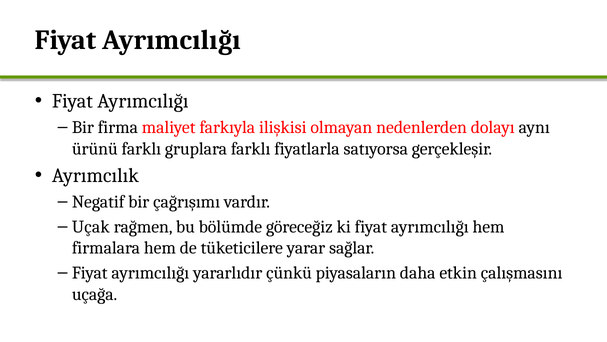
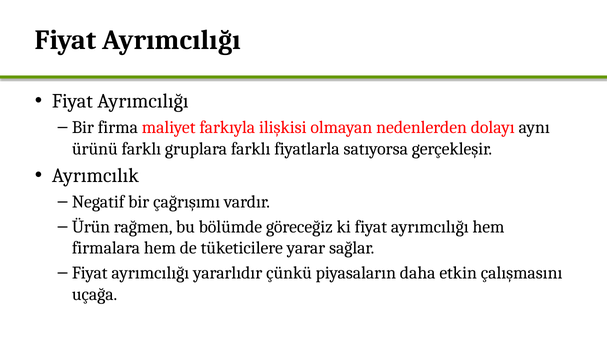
Uçak: Uçak -> Ürün (91, 226)
